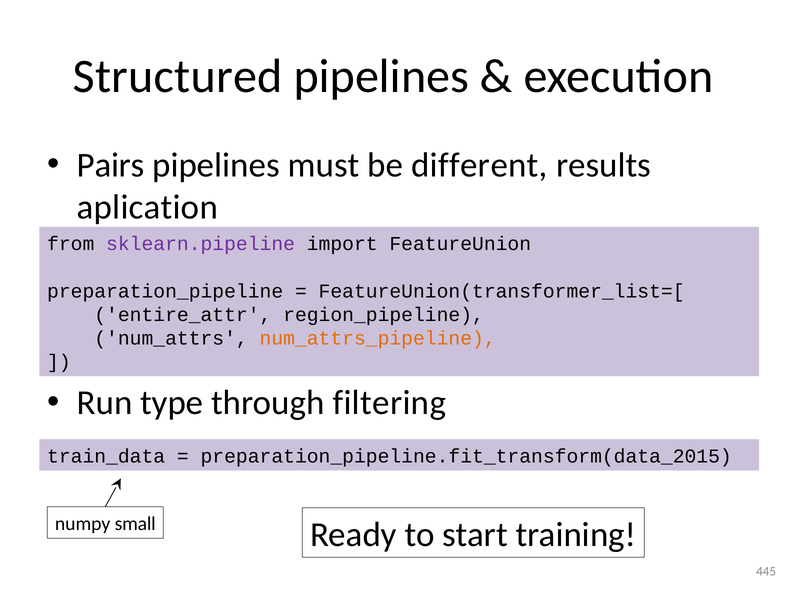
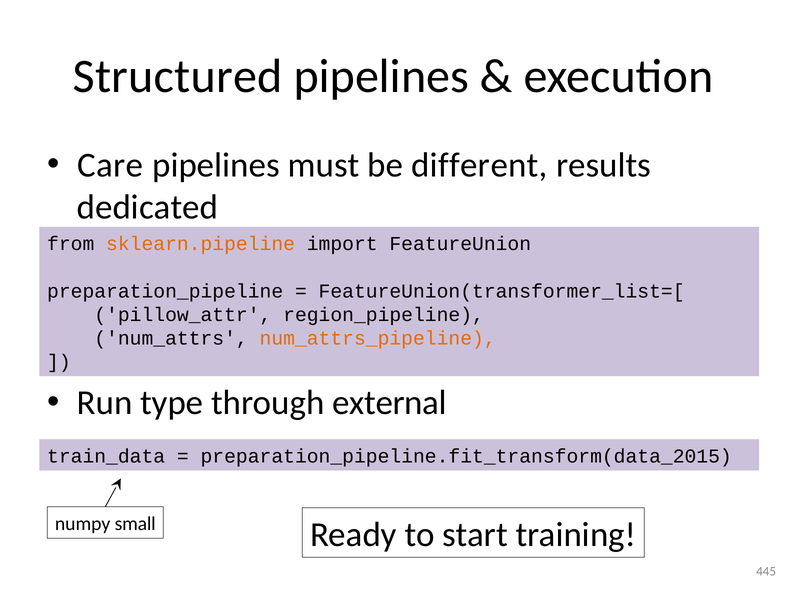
Pairs: Pairs -> Care (110, 165)
aplication: aplication -> dedicated (147, 207)
sklearn.pipeline colour: purple -> orange (201, 244)
entire_attr: entire_attr -> pillow_attr (183, 315)
filtering: filtering -> external (390, 403)
